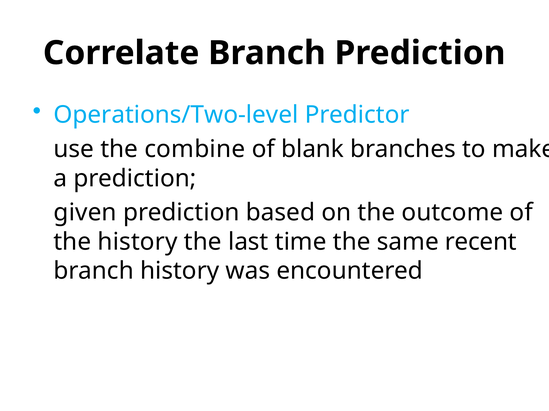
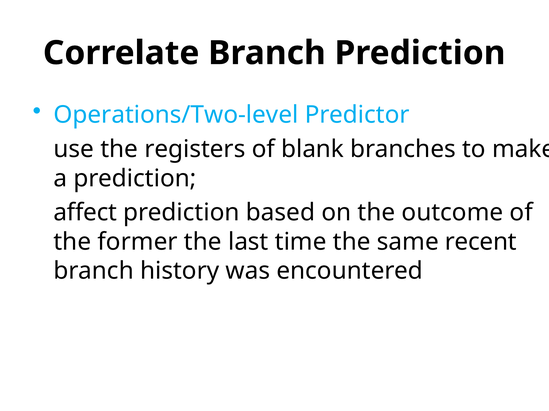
combine: combine -> registers (195, 149)
given: given -> affect (85, 213)
the history: history -> former (138, 242)
